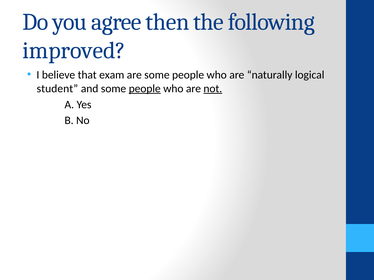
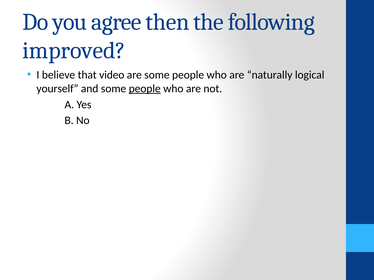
exam: exam -> video (112, 75)
student: student -> yourself (57, 89)
not underline: present -> none (213, 89)
